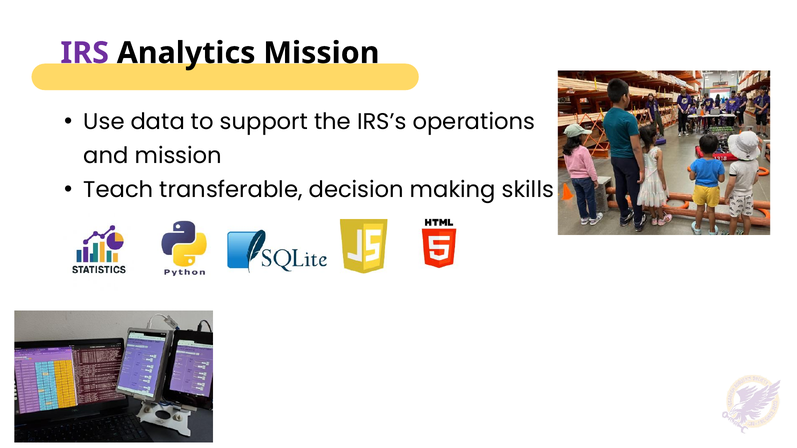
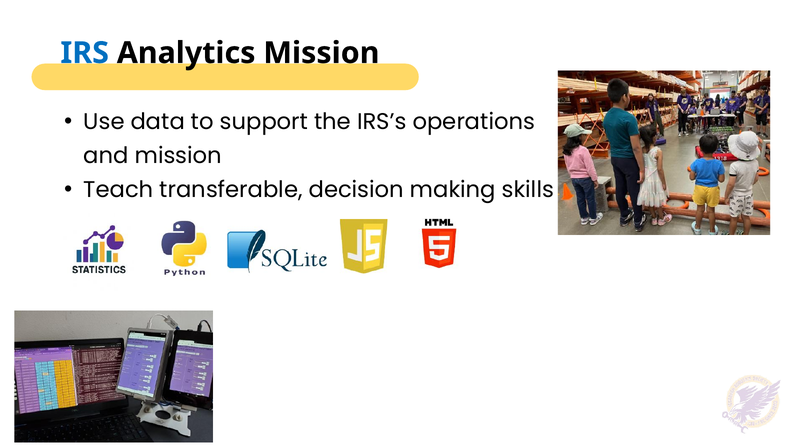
IRS colour: purple -> blue (85, 53)
